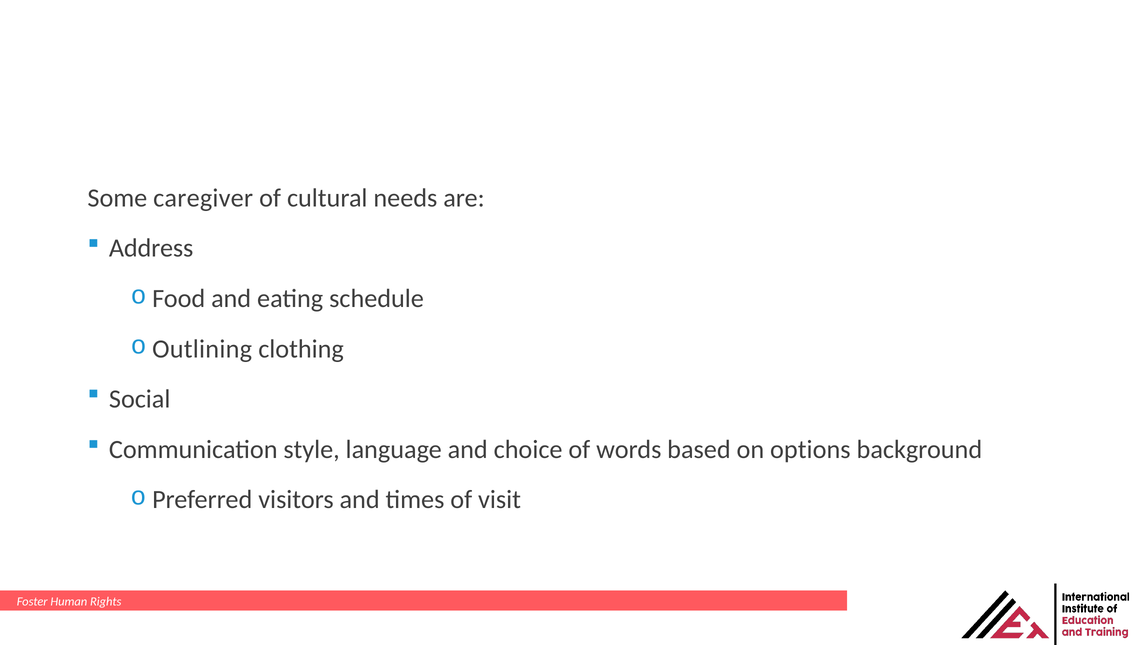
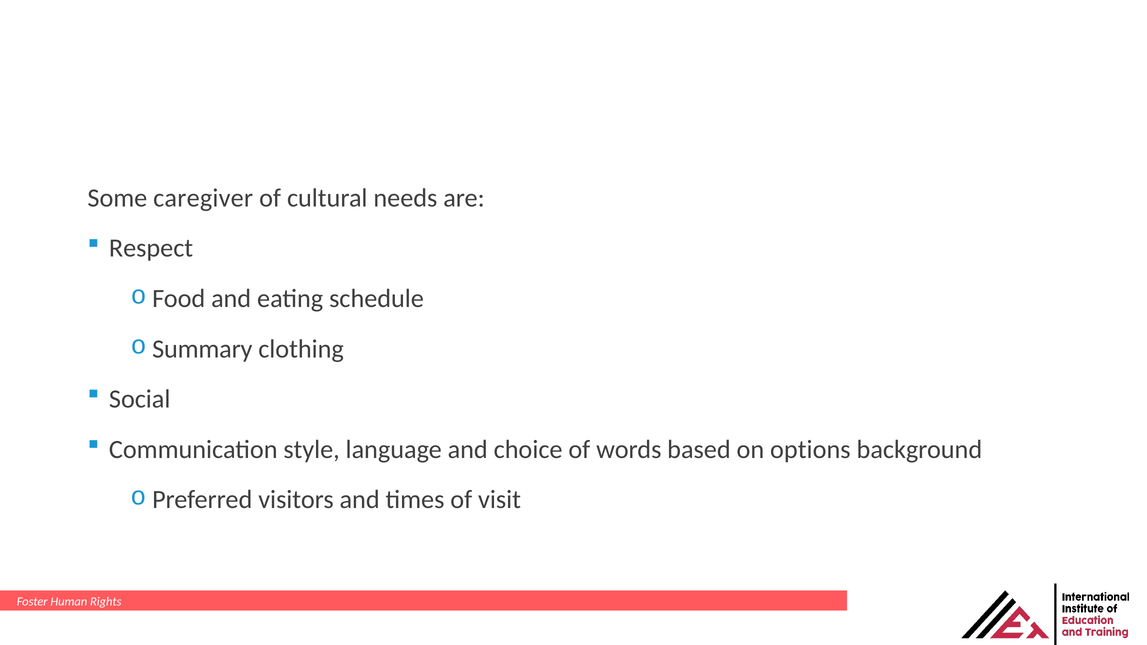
Address: Address -> Respect (151, 248)
Outlining: Outlining -> Summary (202, 349)
